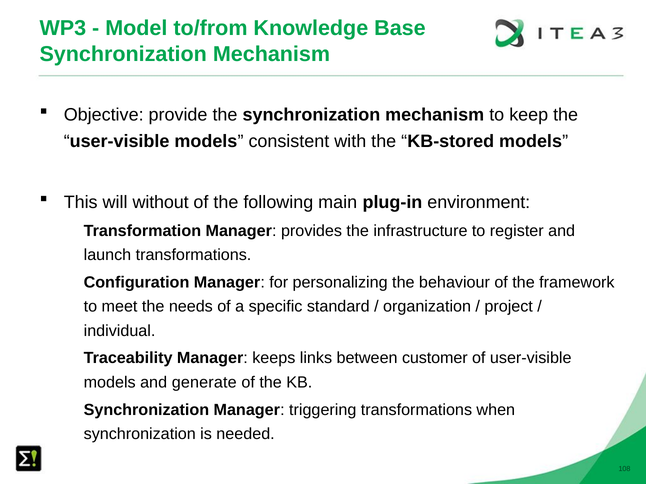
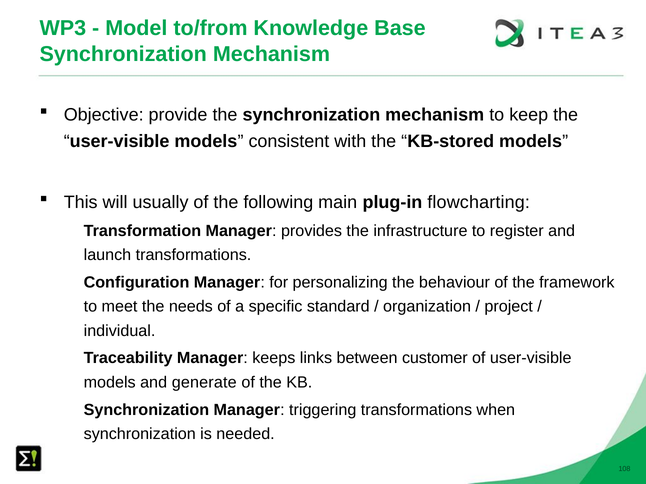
without: without -> usually (161, 203)
environment: environment -> flowcharting (479, 203)
